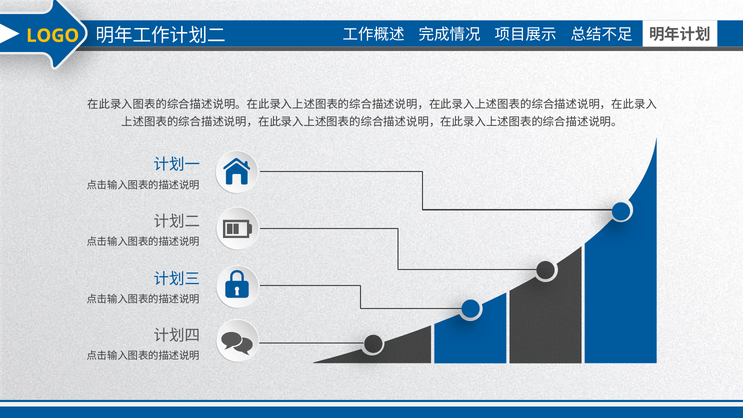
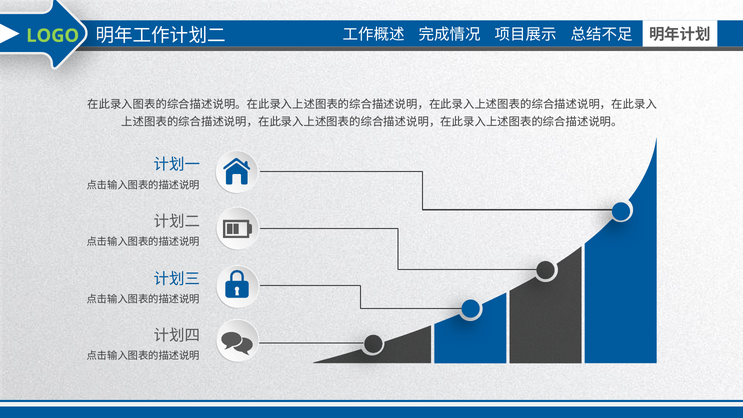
LOGO colour: yellow -> light green (53, 36)
